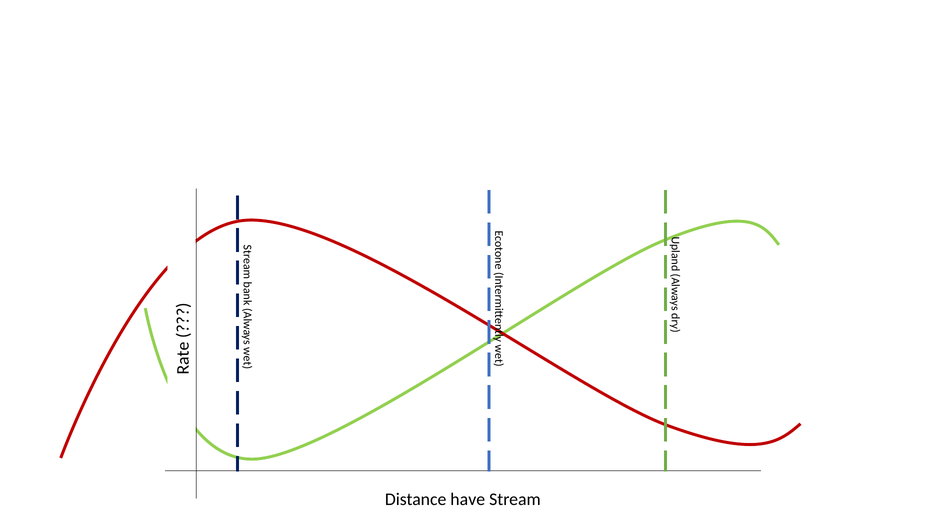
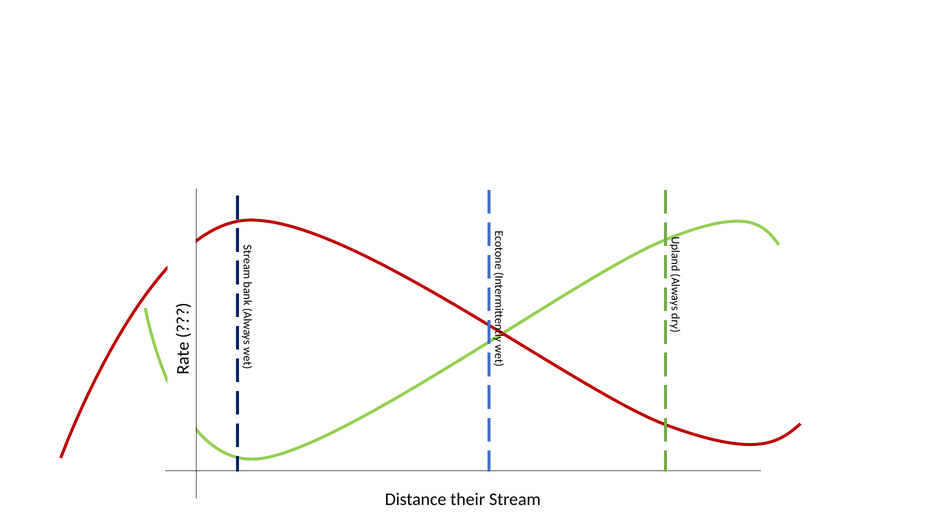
have: have -> their (468, 500)
